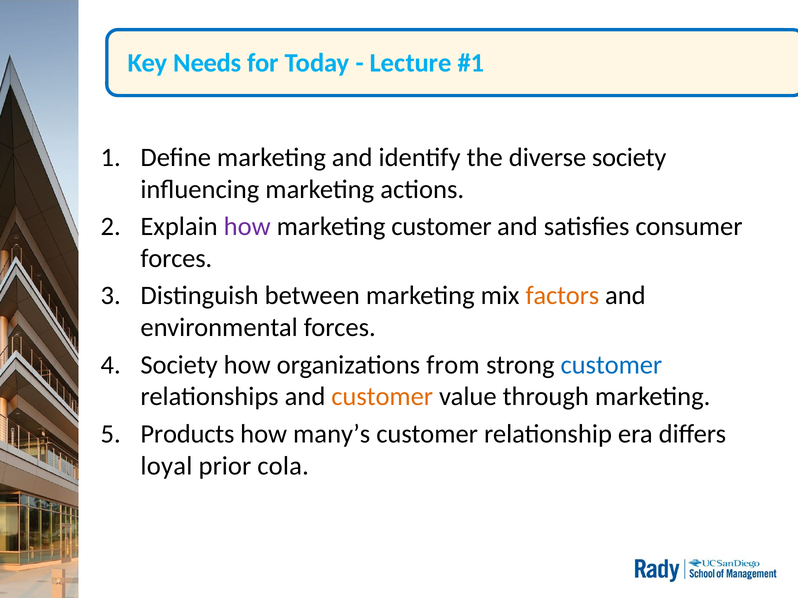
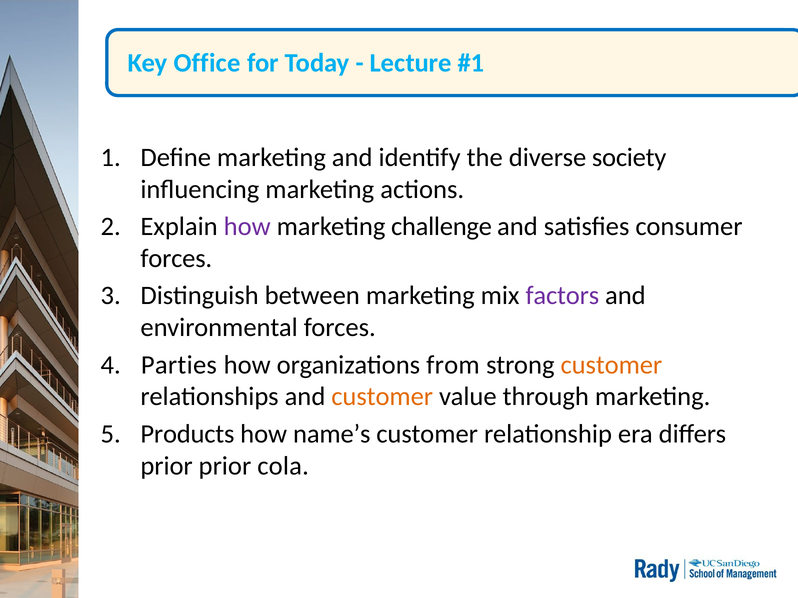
Needs: Needs -> Office (207, 63)
marketing customer: customer -> challenge (441, 227)
factors colour: orange -> purple (562, 296)
Society: Society -> Parties (179, 365)
customer colour: blue -> orange (611, 365)
many’s: many’s -> name’s (332, 434)
loyal: loyal -> prior (167, 466)
